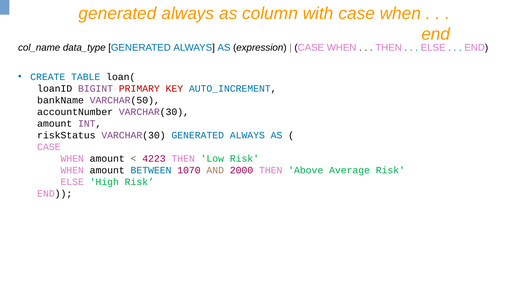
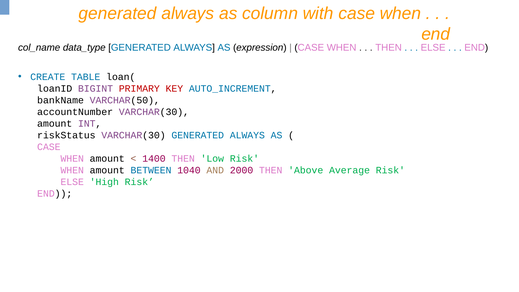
4223: 4223 -> 1400 (154, 159)
1070: 1070 -> 1040 (189, 170)
